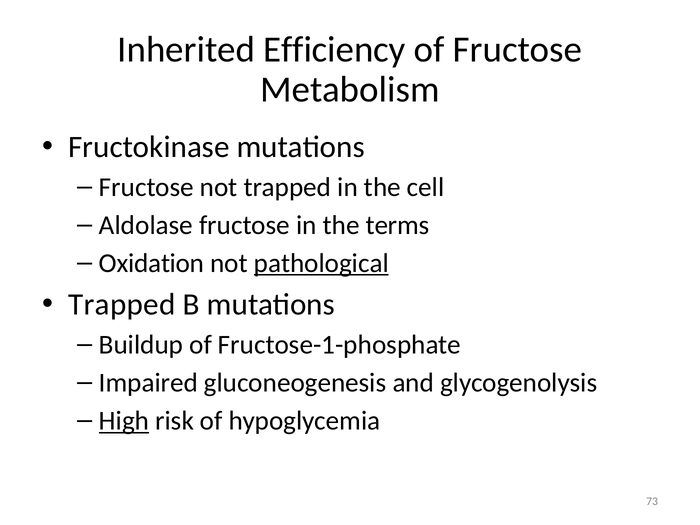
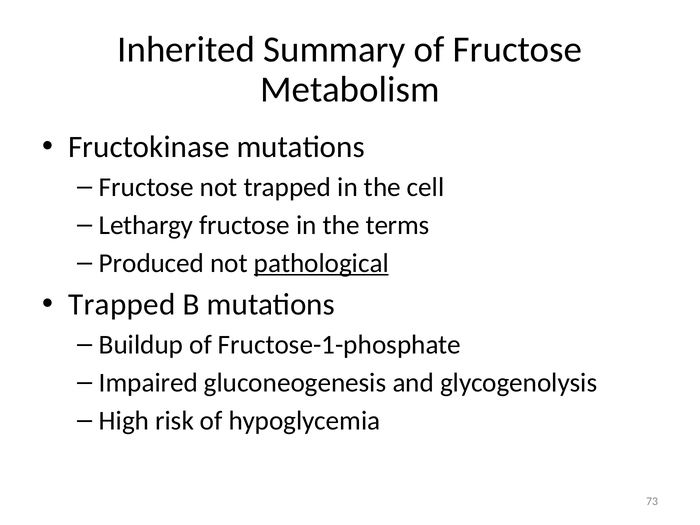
Efficiency: Efficiency -> Summary (334, 50)
Aldolase: Aldolase -> Lethargy (146, 225)
Oxidation: Oxidation -> Produced (151, 263)
High underline: present -> none (124, 421)
